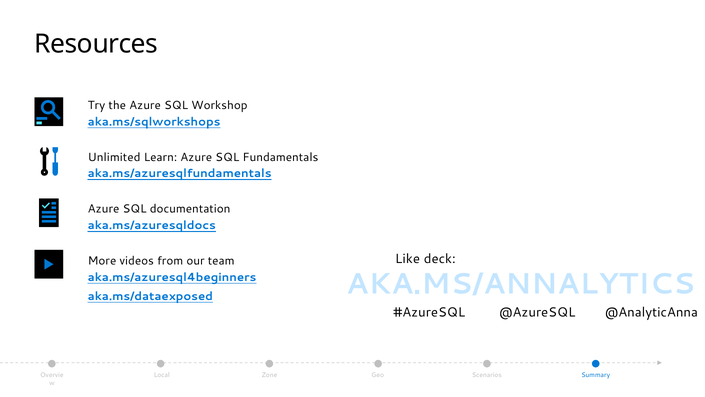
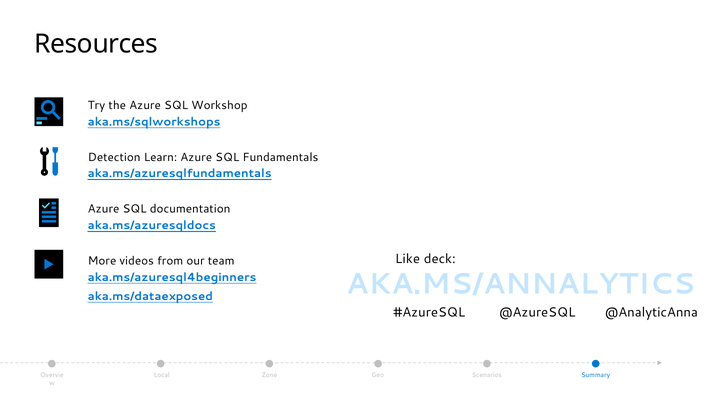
Unlimited: Unlimited -> Detection (114, 157)
